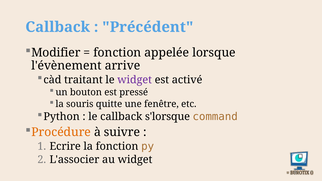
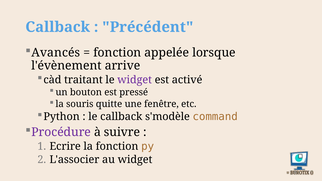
Modifier: Modifier -> Avancés (56, 53)
s'lorsque: s'lorsque -> s'modèle (167, 117)
Procédure colour: orange -> purple (61, 132)
